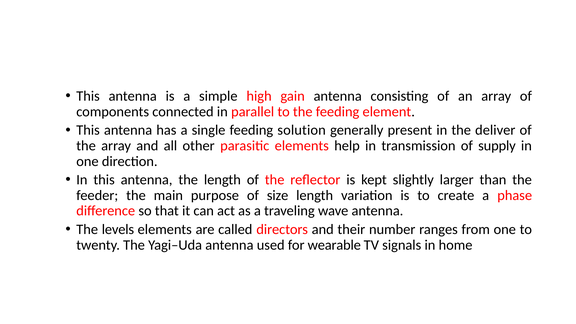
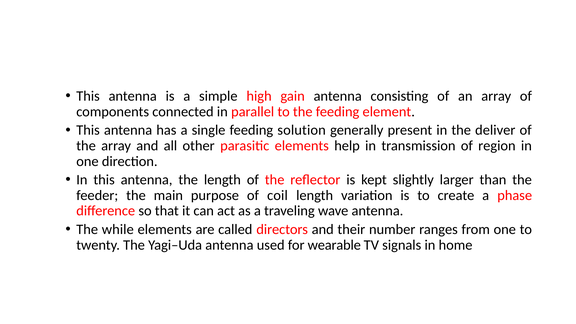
supply: supply -> region (497, 146)
size: size -> coil (277, 195)
levels: levels -> while (118, 229)
